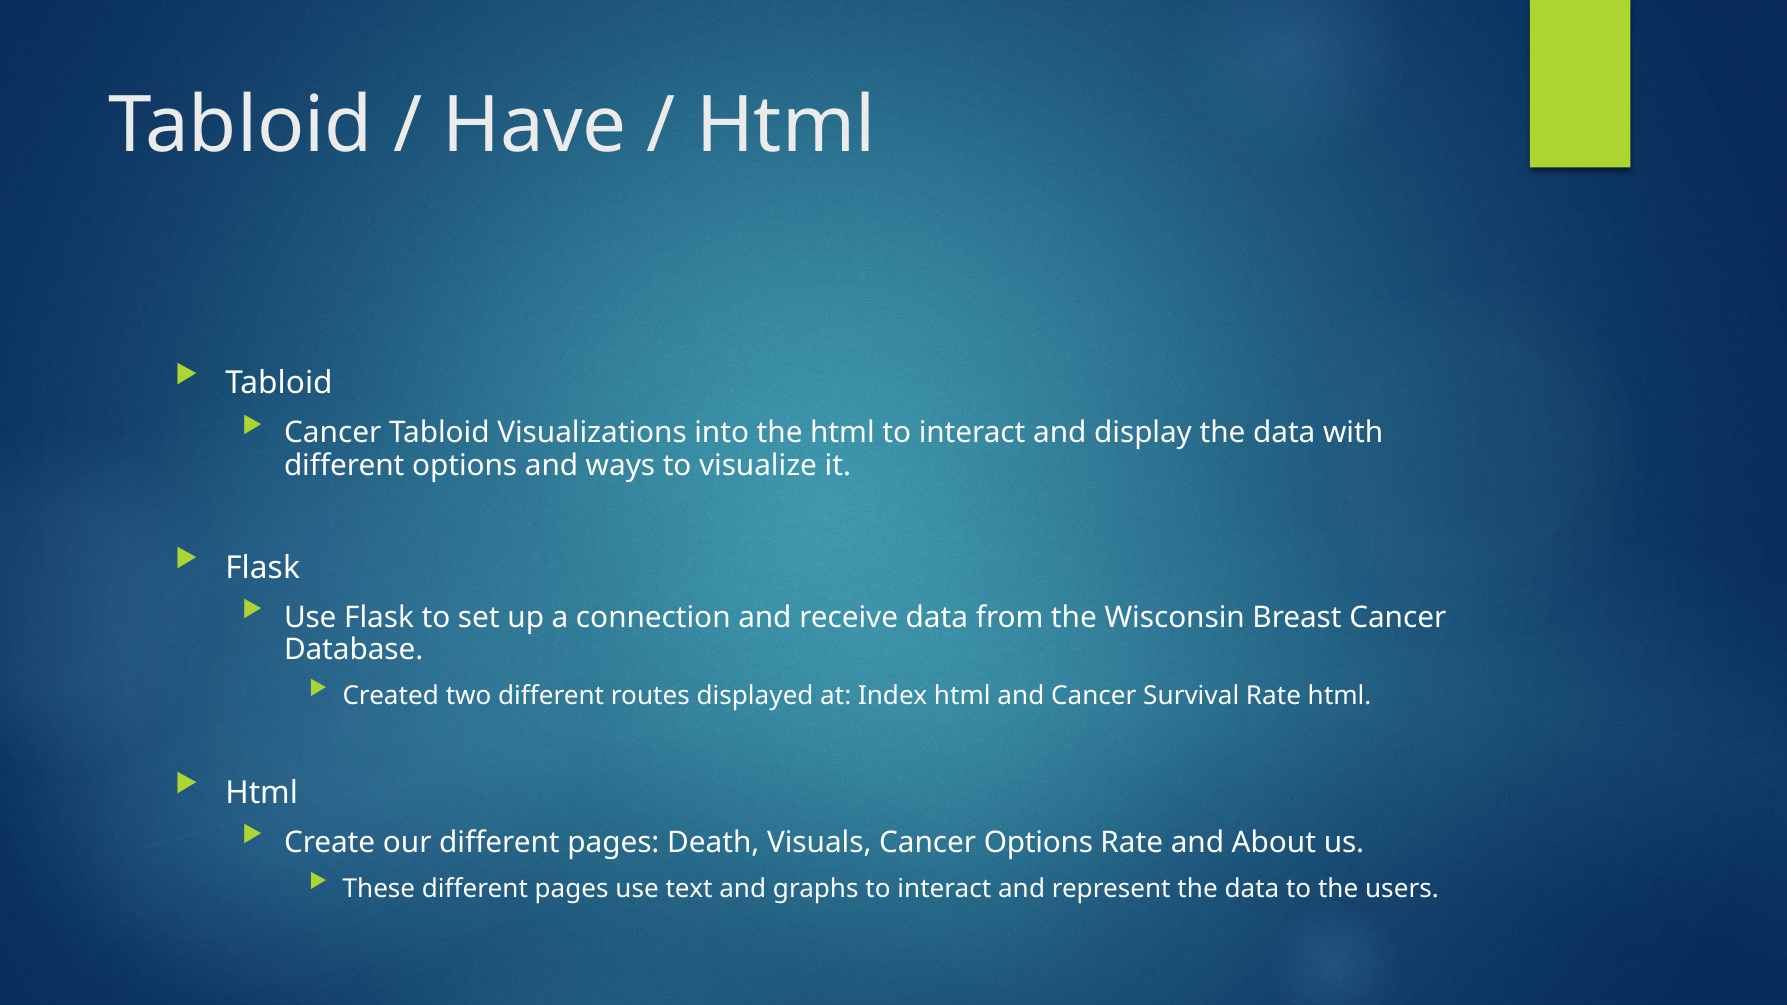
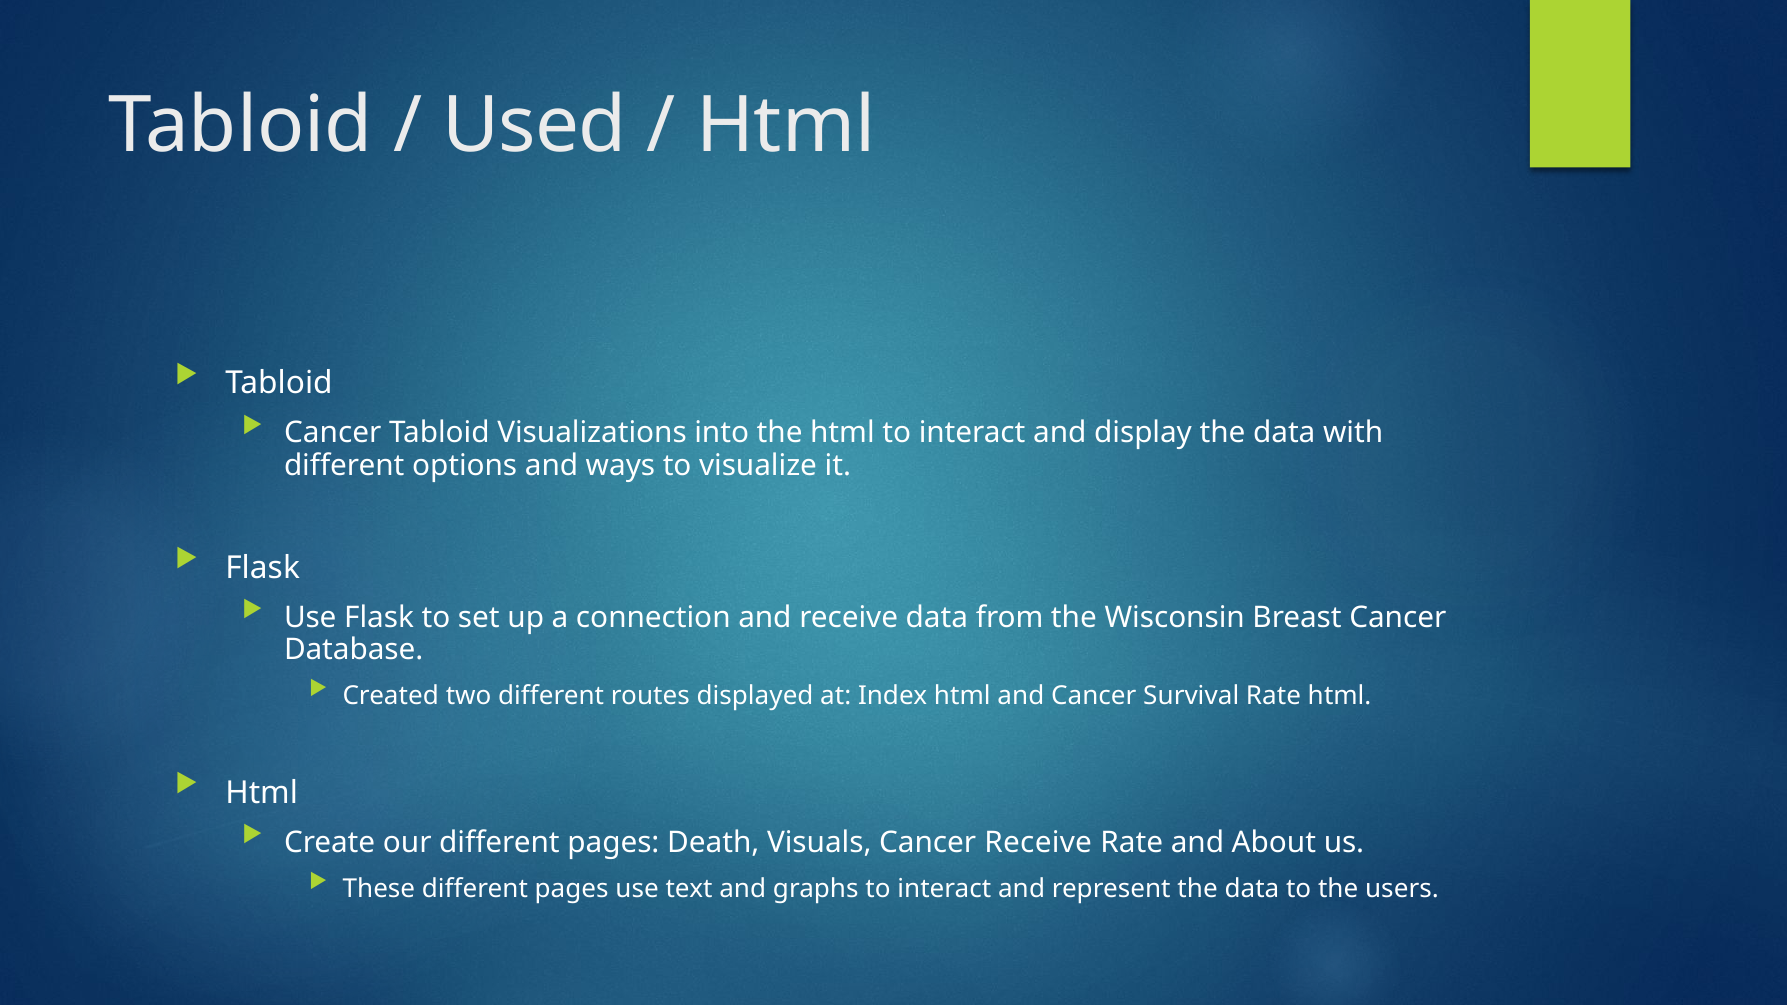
Have: Have -> Used (535, 125)
Cancer Options: Options -> Receive (1038, 842)
